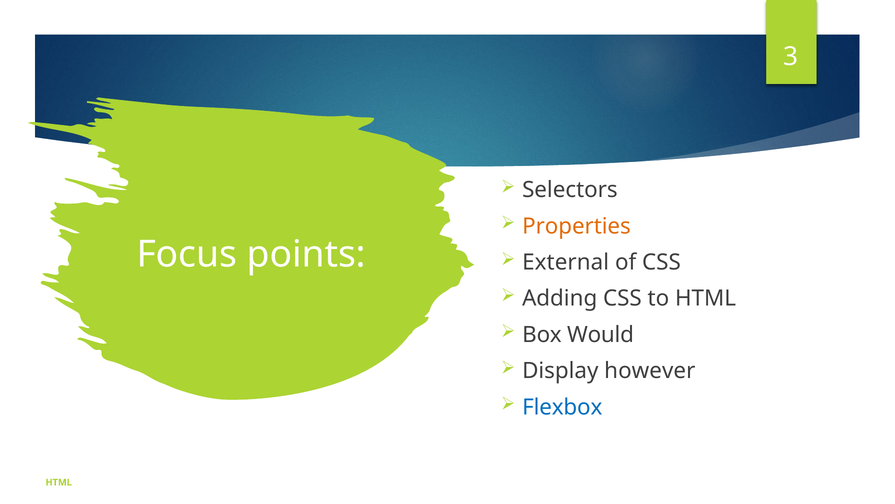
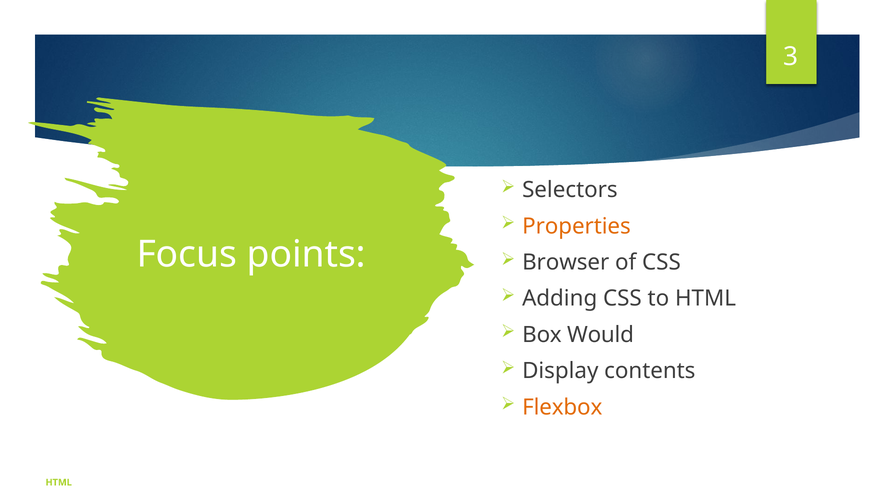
External: External -> Browser (566, 262)
however: however -> contents (650, 371)
Flexbox colour: blue -> orange (562, 407)
